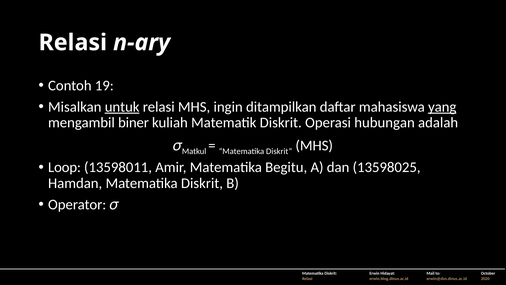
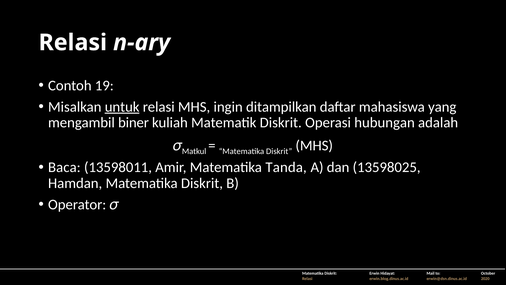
yang underline: present -> none (442, 107)
Loop: Loop -> Baca (64, 167)
Begitu: Begitu -> Tanda (286, 167)
